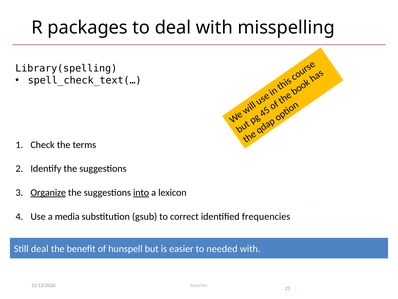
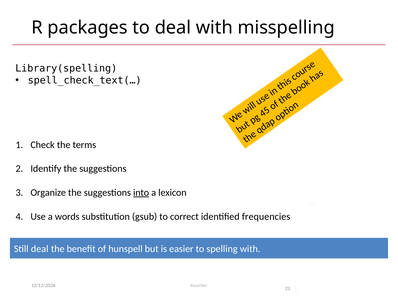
Organize underline: present -> none (48, 192)
media: media -> words (67, 216)
needed: needed -> spelling (222, 248)
